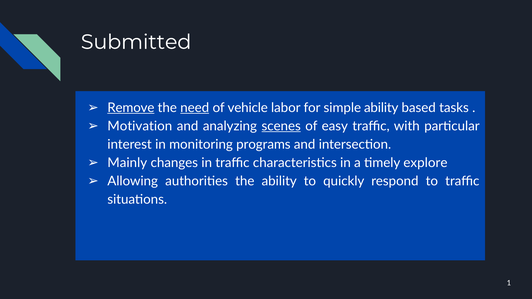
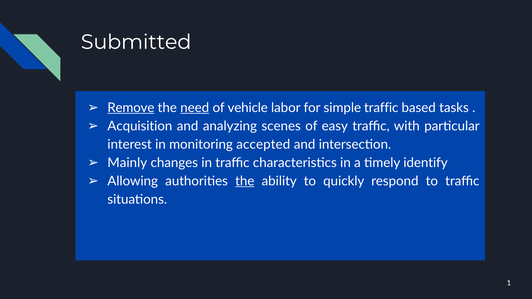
simple ability: ability -> traffic (381, 108)
Motivation: Motivation -> Acquisition (140, 126)
scenes underline: present -> none (281, 126)
programs: programs -> accepted (263, 145)
explore: explore -> identify (426, 163)
the underline: none -> present (245, 181)
